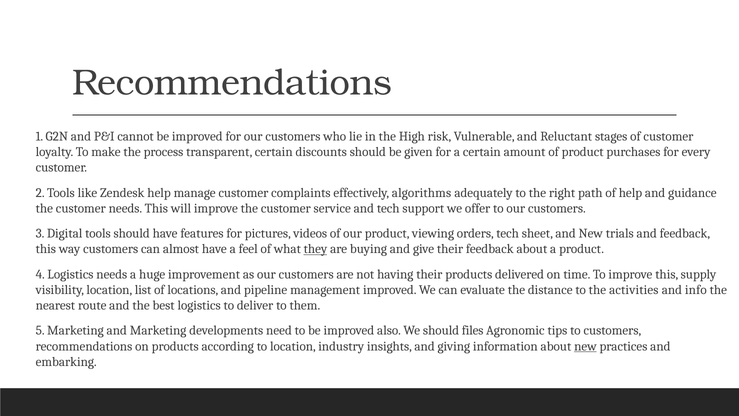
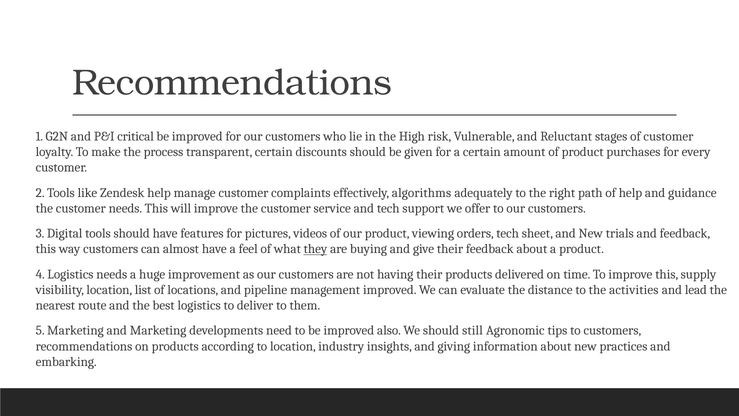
cannot: cannot -> critical (136, 136)
info: info -> lead (696, 290)
files: files -> still (472, 330)
new underline: present -> none (585, 346)
